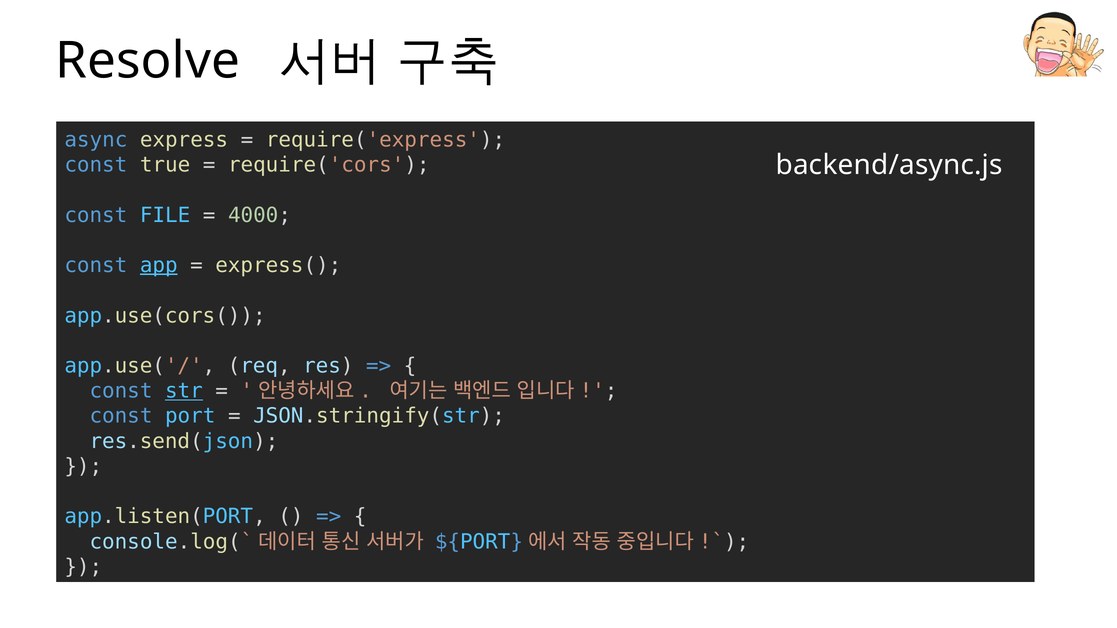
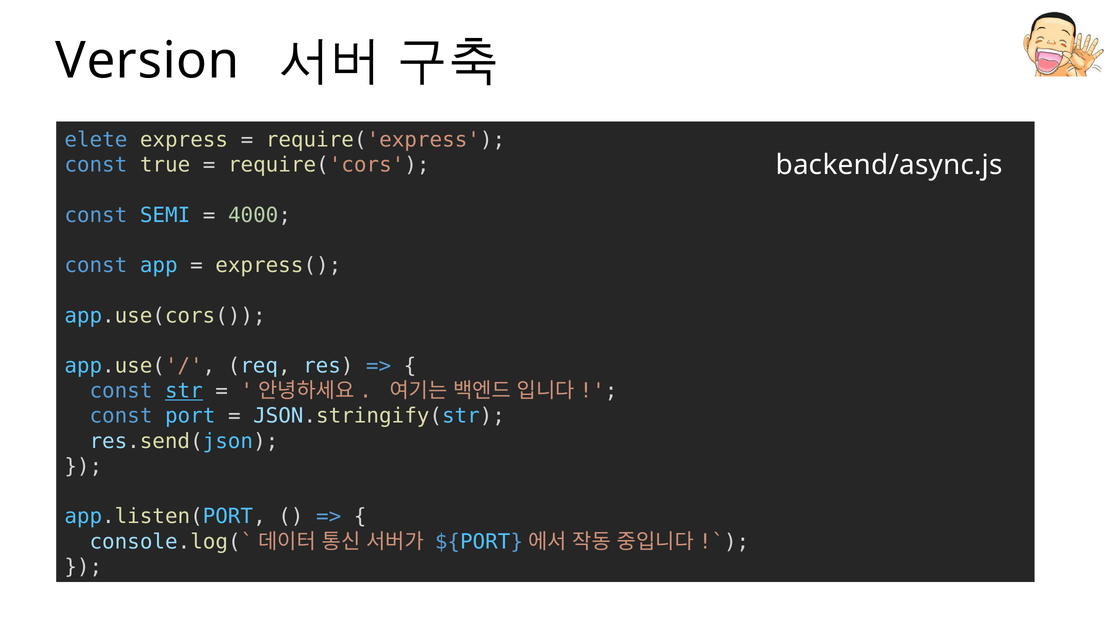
Resolve: Resolve -> Version (147, 61)
async: async -> elete (96, 140)
FILE: FILE -> SEMI (165, 215)
app underline: present -> none (159, 265)
